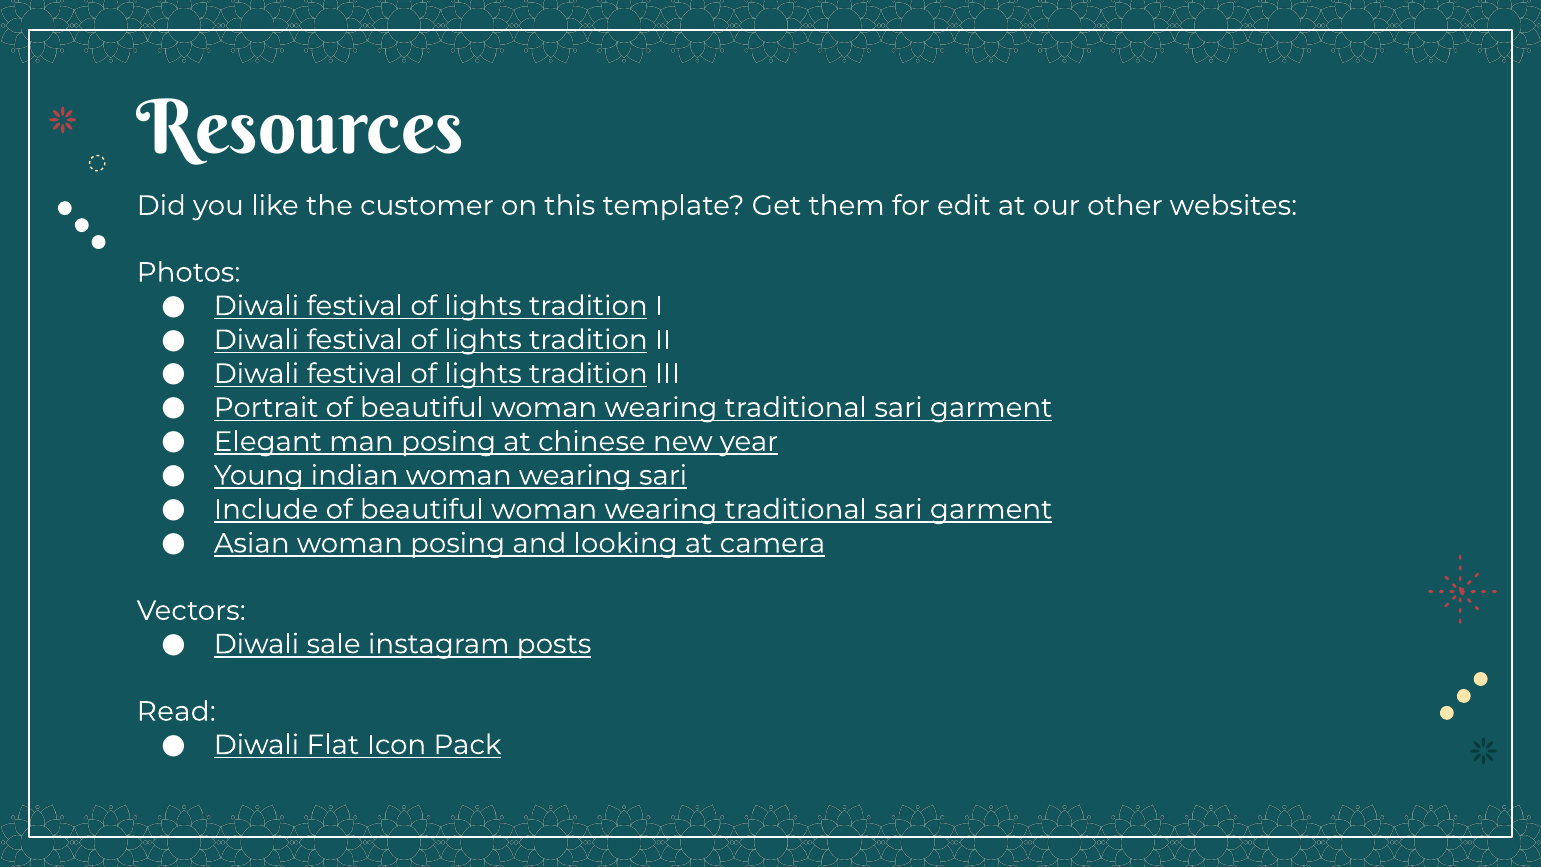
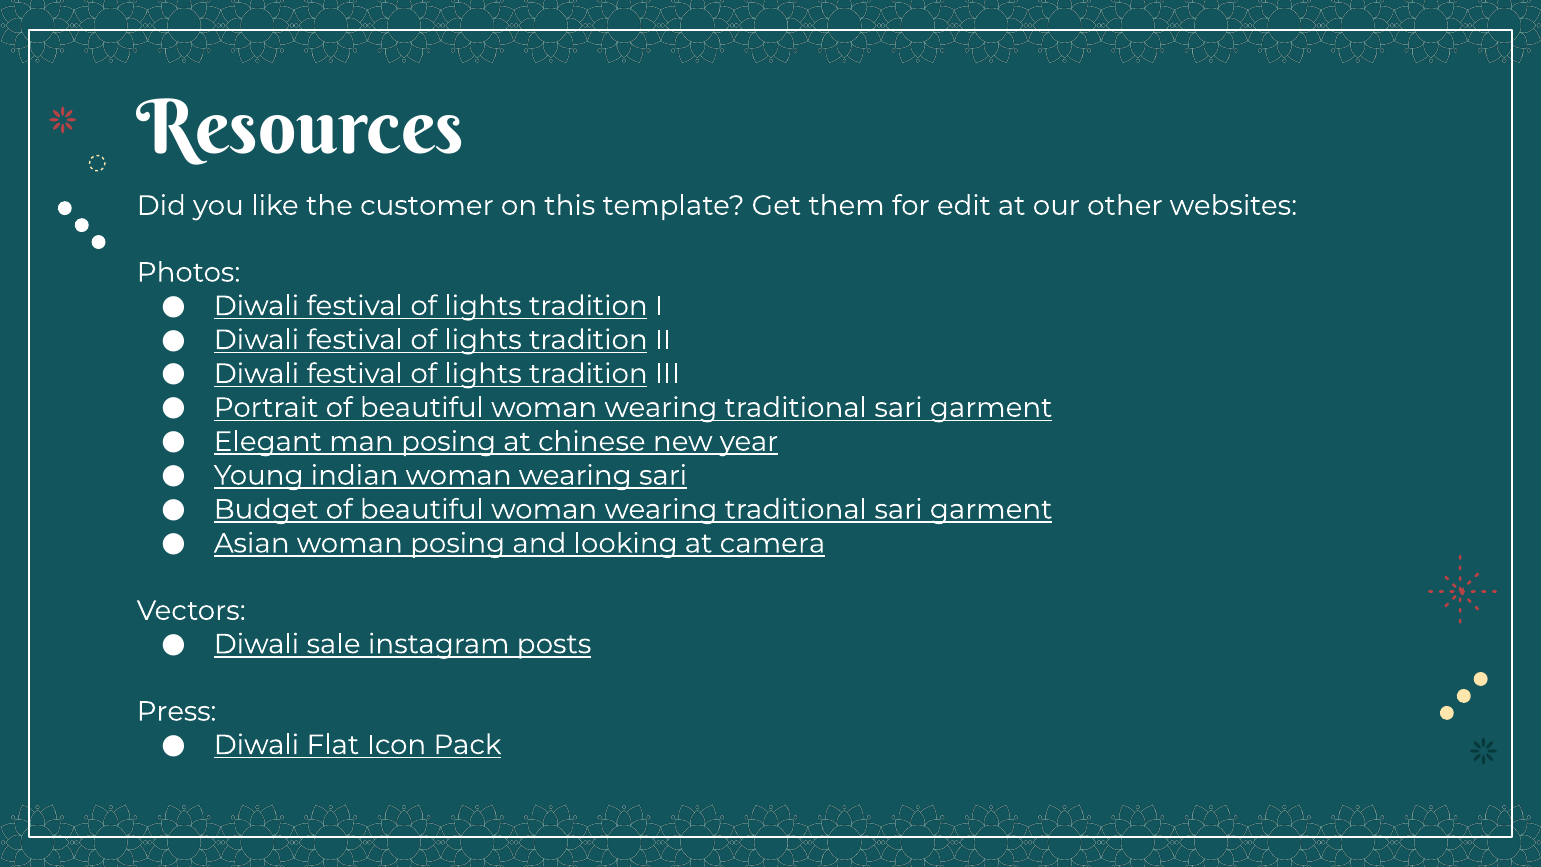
Include: Include -> Budget (266, 509)
Read: Read -> Press (176, 711)
